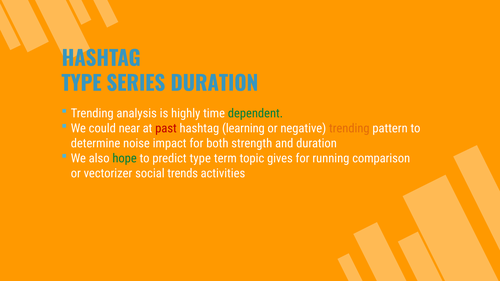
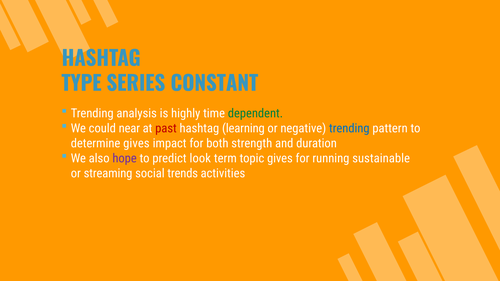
SERIES DURATION: DURATION -> CONSTANT (214, 84)
trending colour: orange -> blue (349, 128)
determine noise: noise -> gives (136, 143)
hope colour: green -> purple (125, 158)
predict type: type -> look (200, 158)
comparison: comparison -> sustainable (381, 158)
vectorizer: vectorizer -> streaming (108, 173)
